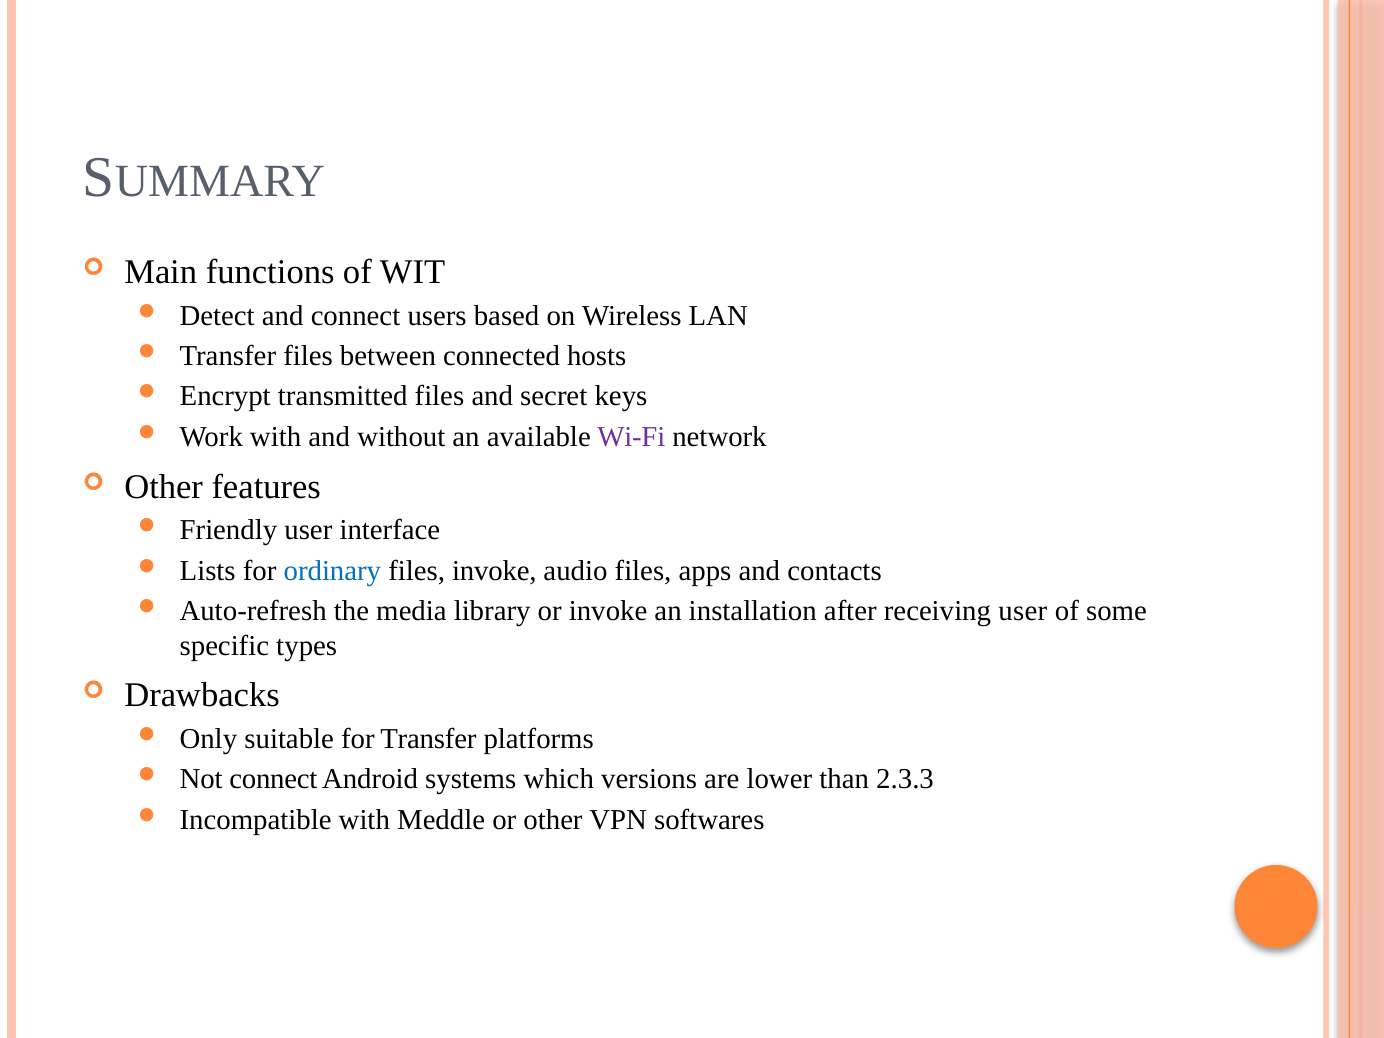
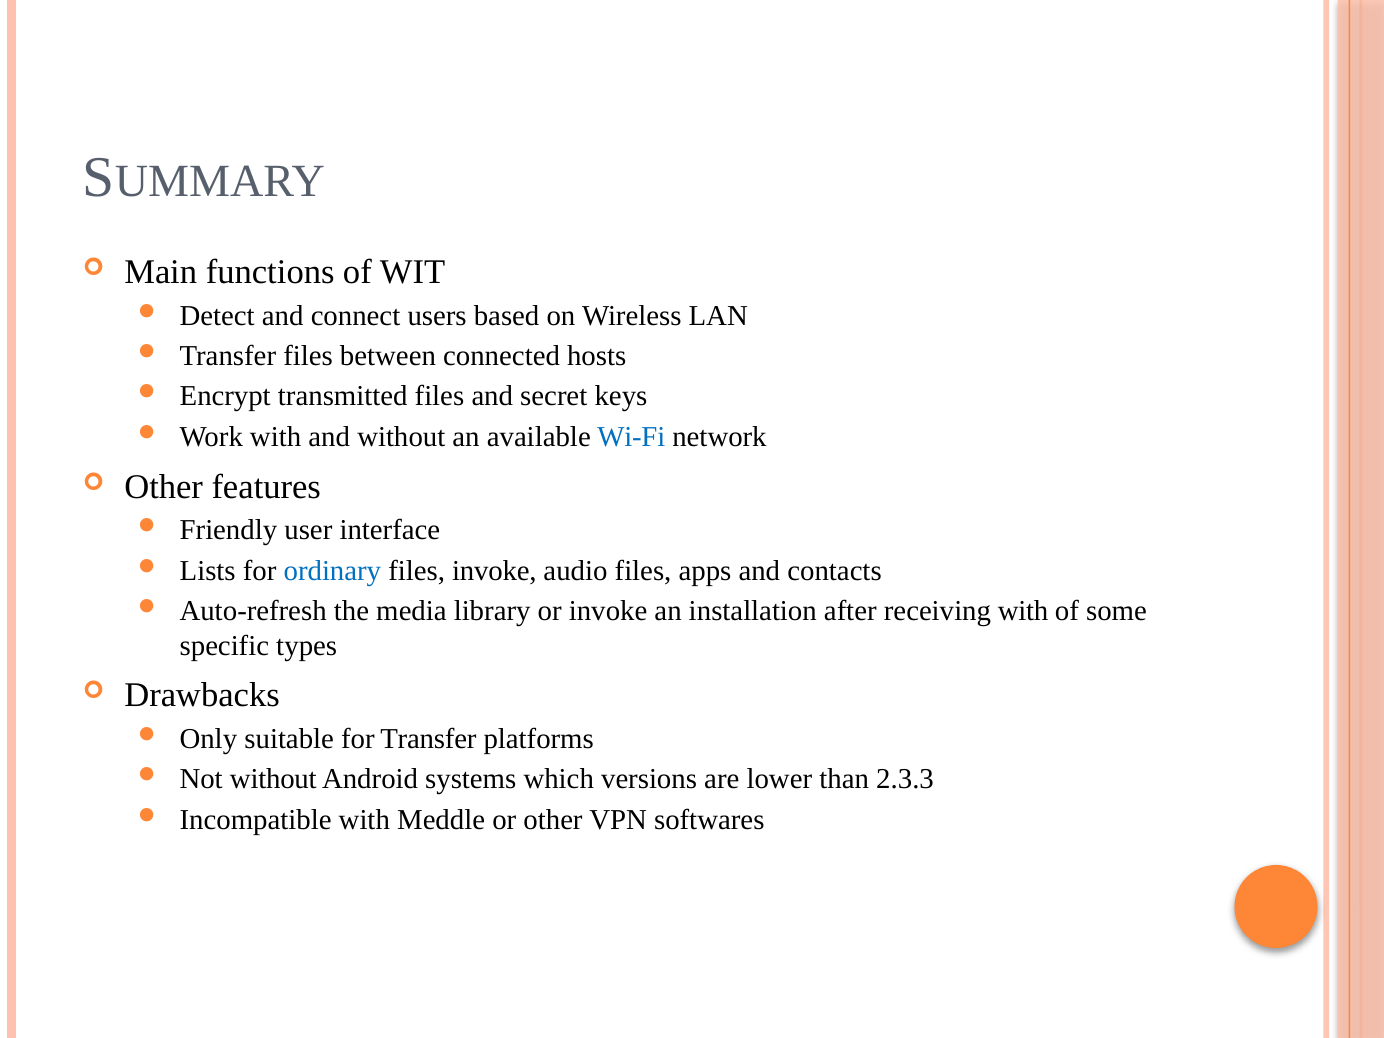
Wi-Fi colour: purple -> blue (631, 437)
receiving user: user -> with (1023, 611)
Not connect: connect -> without (273, 779)
